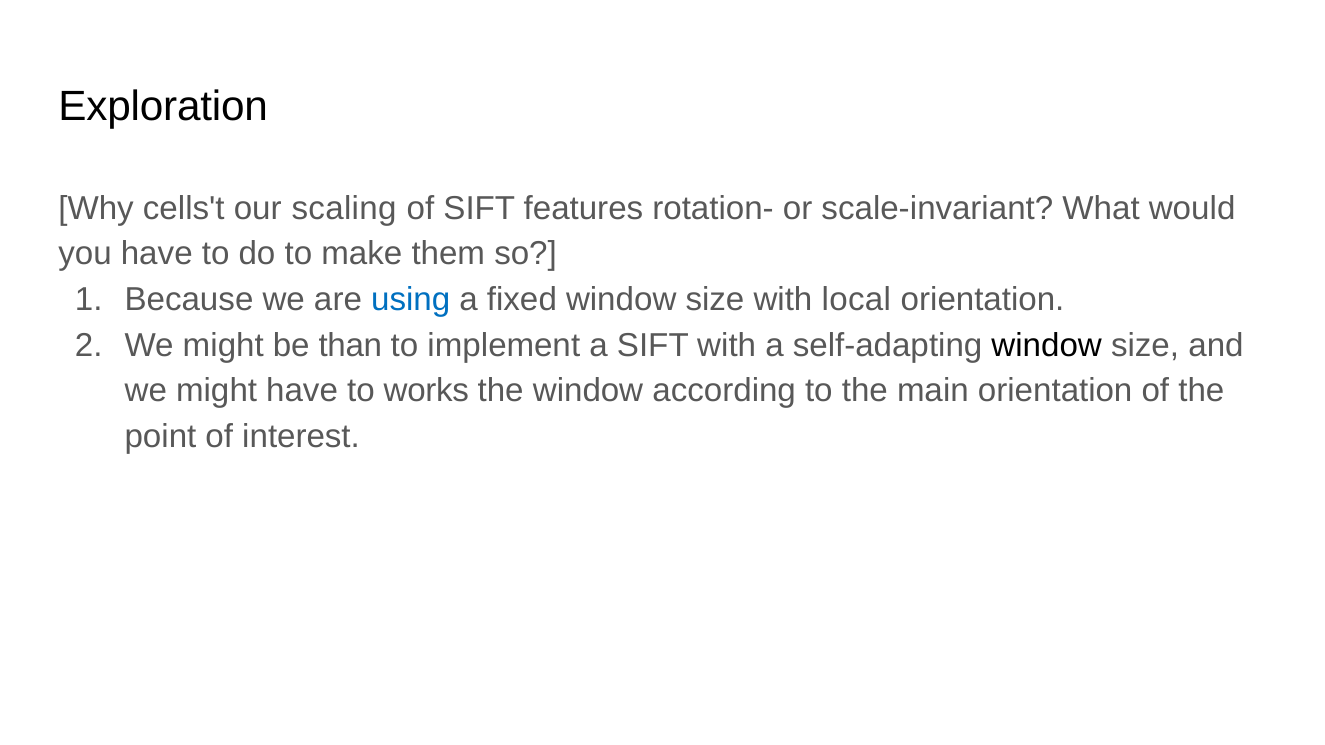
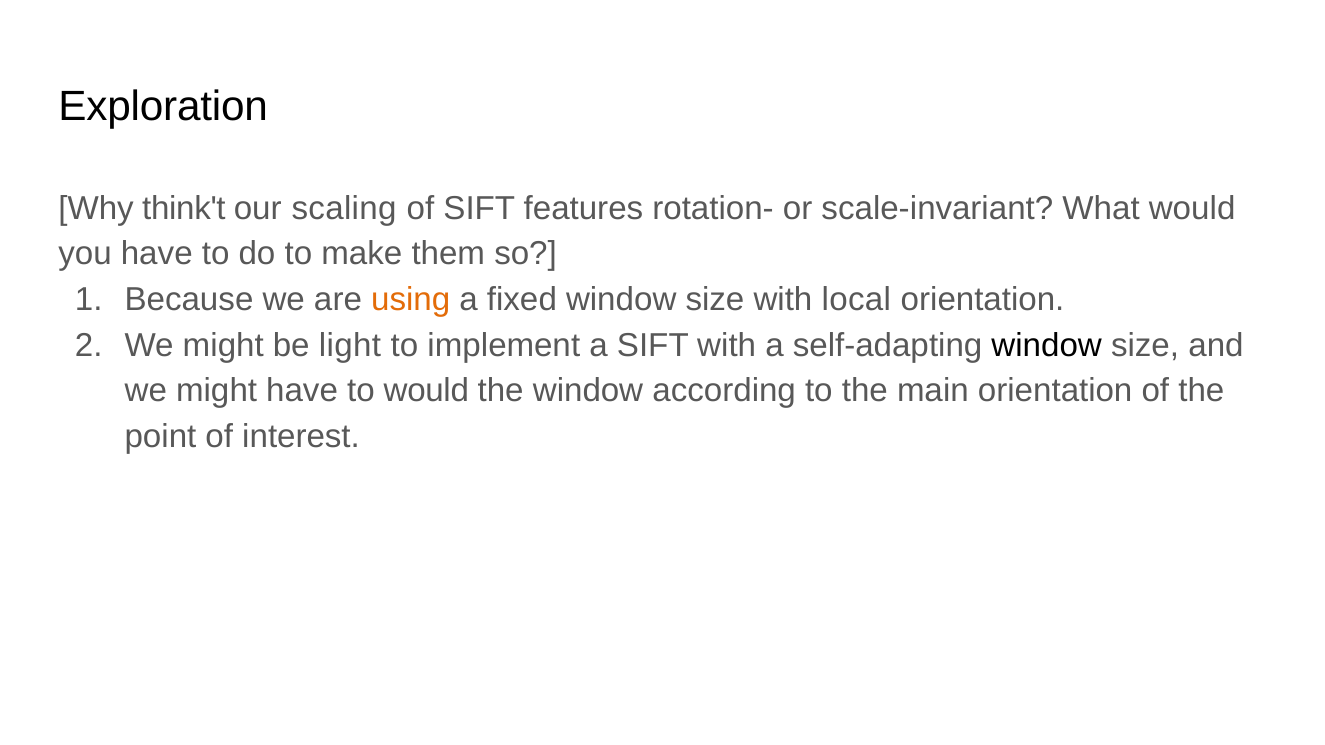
cells't: cells't -> think't (184, 208)
using colour: blue -> orange (411, 300)
than: than -> light (350, 345)
to works: works -> would (426, 391)
